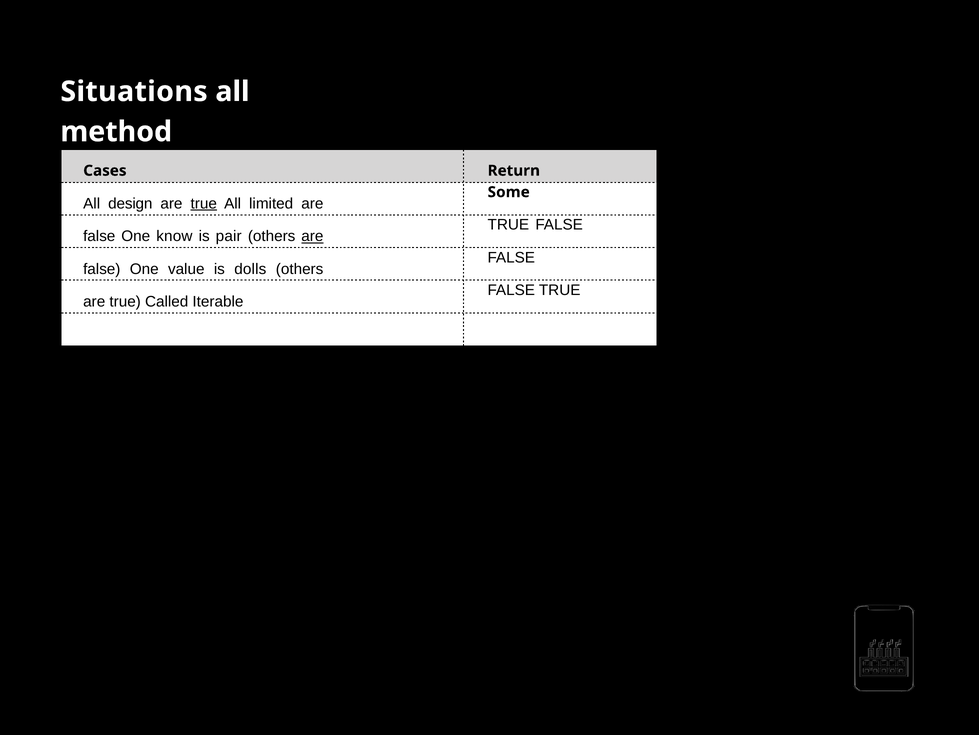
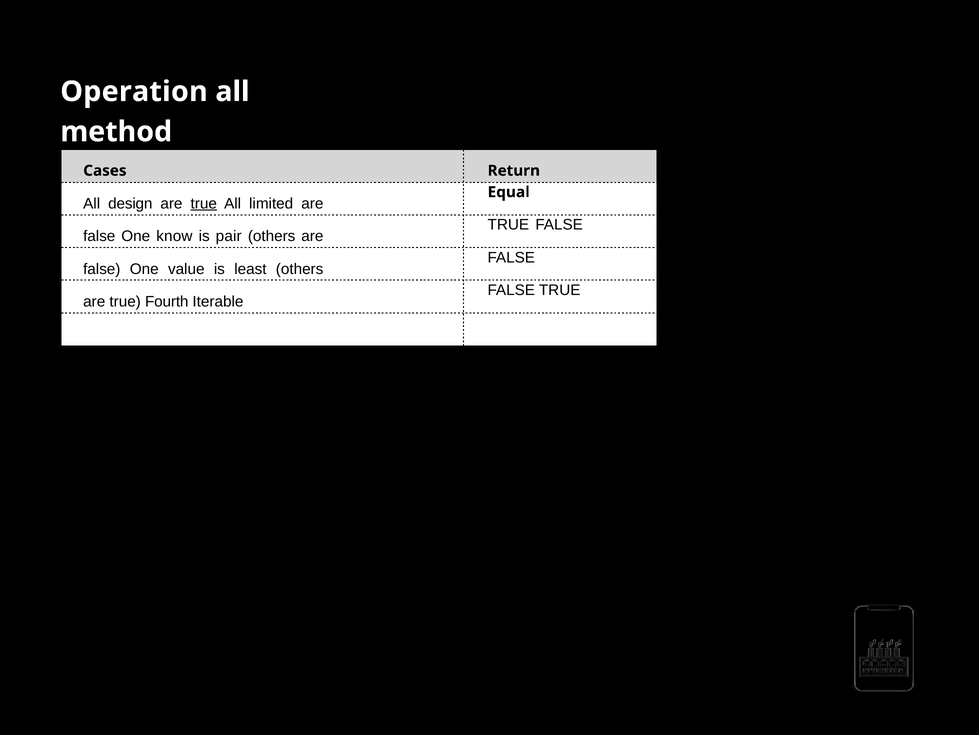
Situations: Situations -> Operation (134, 92)
Some: Some -> Equal (509, 192)
are underline: present -> none (312, 236)
dolls: dolls -> least (250, 269)
Called: Called -> Fourth (167, 302)
